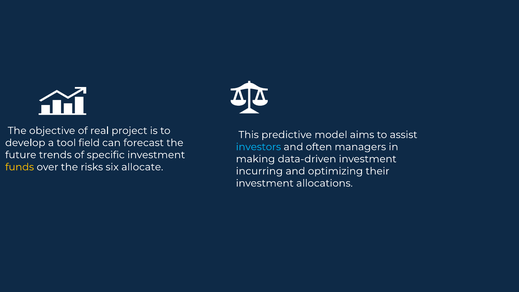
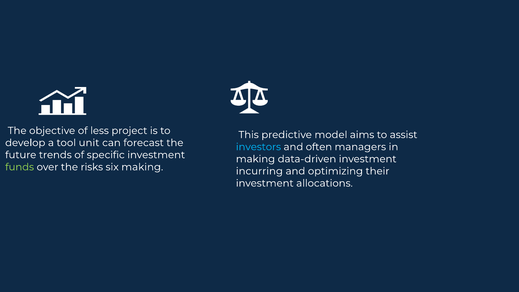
real: real -> less (100, 131)
field: field -> unit (89, 143)
funds colour: yellow -> light green (20, 167)
six allocate: allocate -> making (142, 167)
